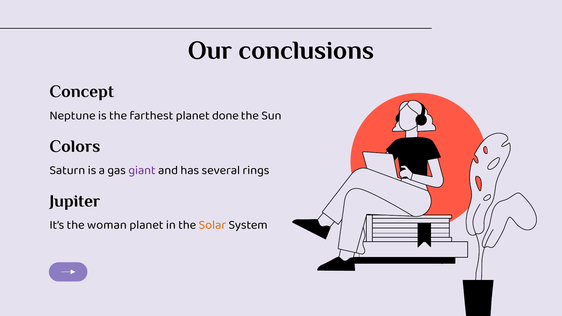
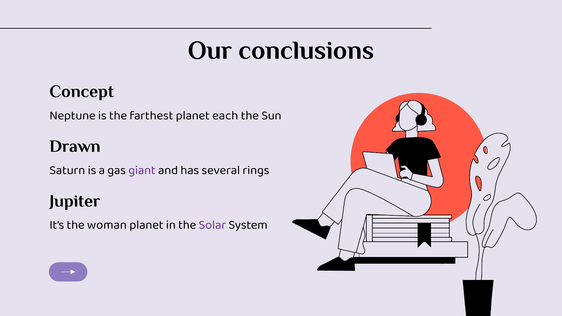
done: done -> each (225, 115)
Colors: Colors -> Drawn (75, 146)
Solar colour: orange -> purple (212, 225)
